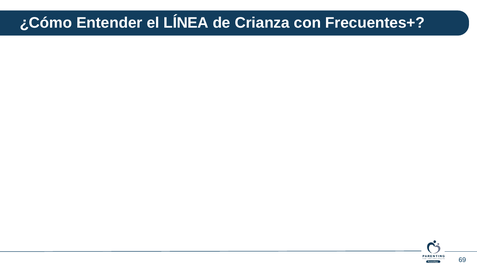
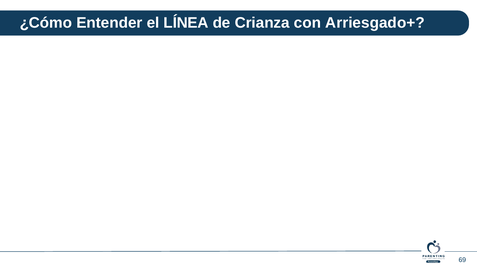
Frecuentes+: Frecuentes+ -> Arriesgado+ (375, 23)
